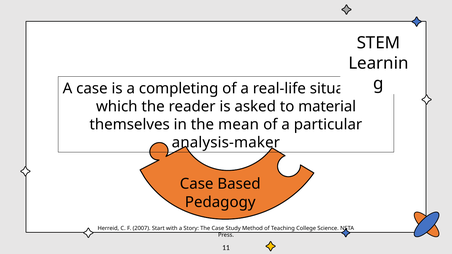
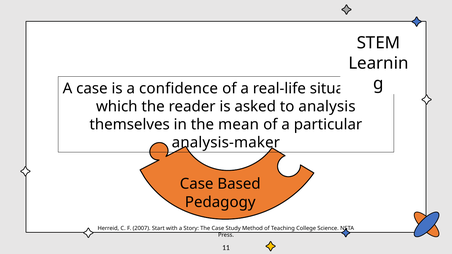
completing: completing -> confidence (179, 88)
material: material -> analysis (327, 107)
